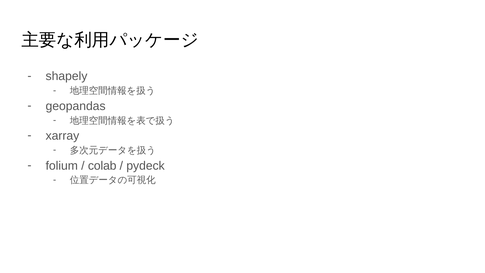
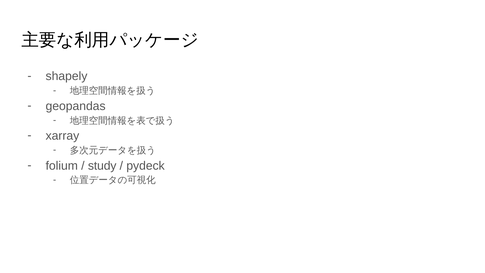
colab: colab -> study (102, 166)
